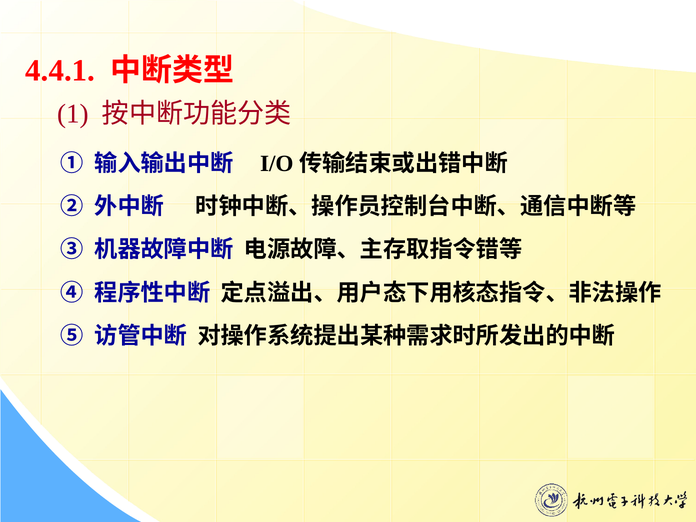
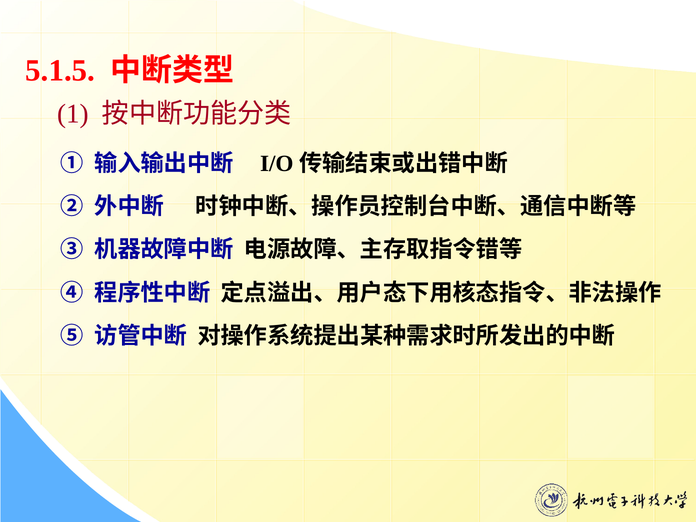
4.4.1: 4.4.1 -> 5.1.5 (60, 71)
